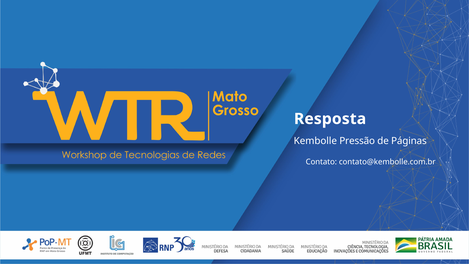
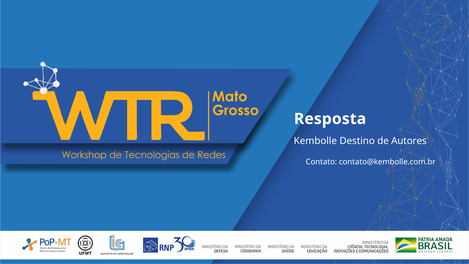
Pressão: Pressão -> Destino (357, 141)
Páginas: Páginas -> Autores (409, 141)
